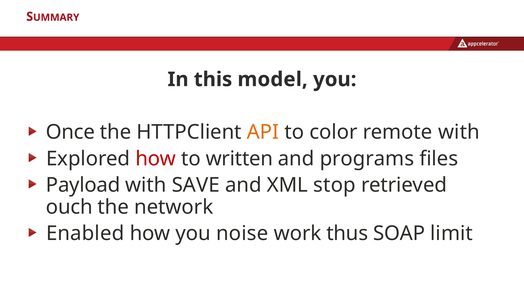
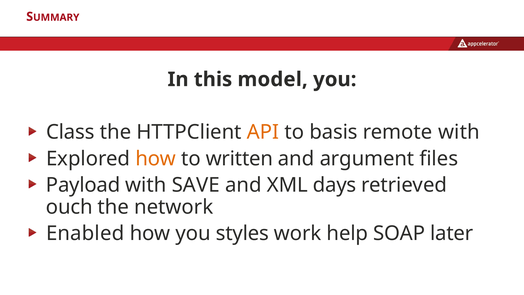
Once: Once -> Class (70, 132)
color: color -> basis (333, 132)
how colour: red -> orange (156, 159)
programs: programs -> argument (367, 159)
stop: stop -> days (335, 185)
noise: noise -> styles (242, 233)
thus: thus -> help (347, 233)
limit: limit -> later (452, 233)
